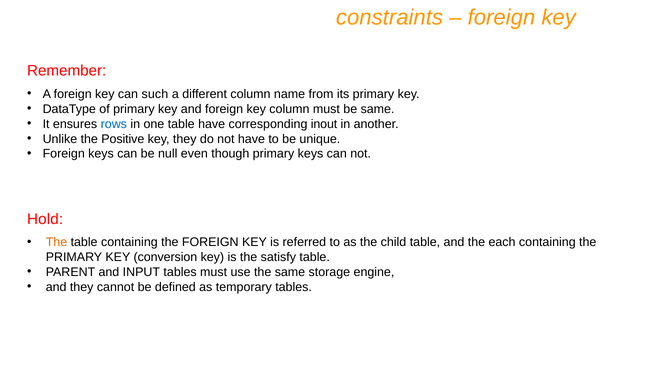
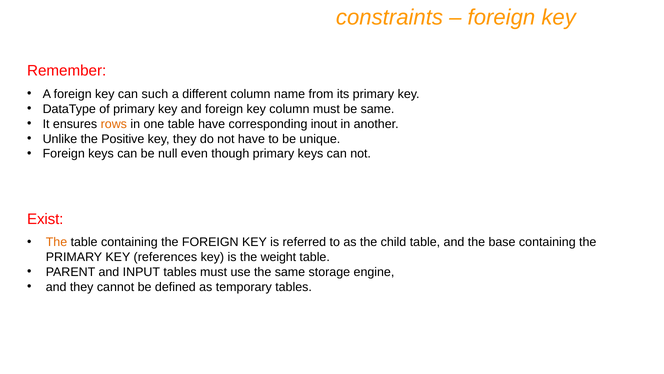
rows colour: blue -> orange (114, 124)
Hold: Hold -> Exist (45, 219)
each: each -> base (502, 242)
conversion: conversion -> references (165, 257)
satisfy: satisfy -> weight (278, 257)
